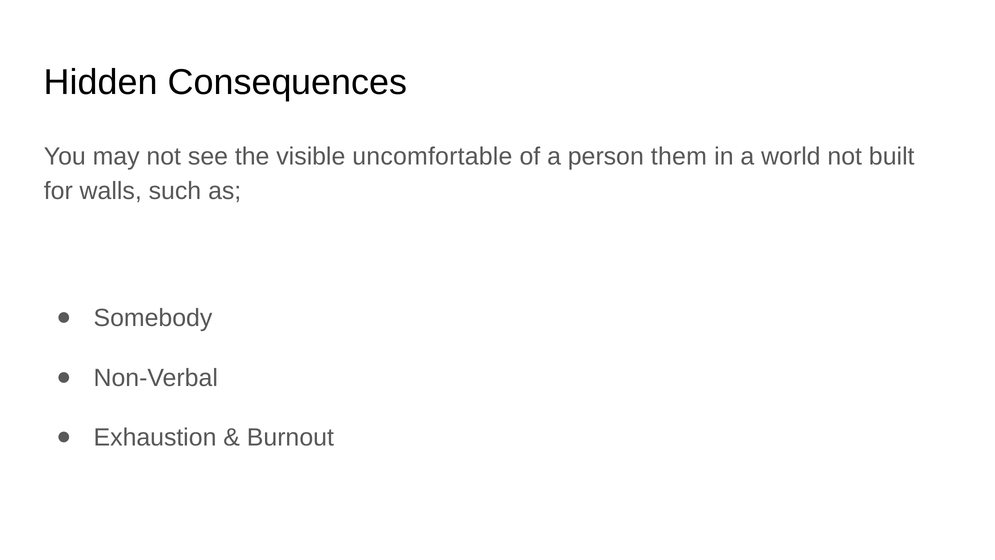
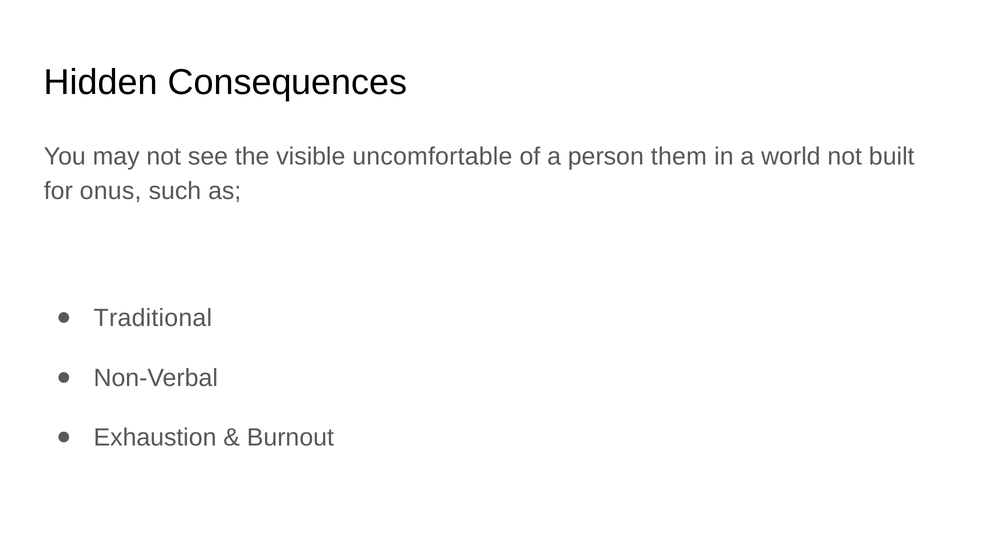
walls: walls -> onus (111, 191)
Somebody: Somebody -> Traditional (153, 318)
